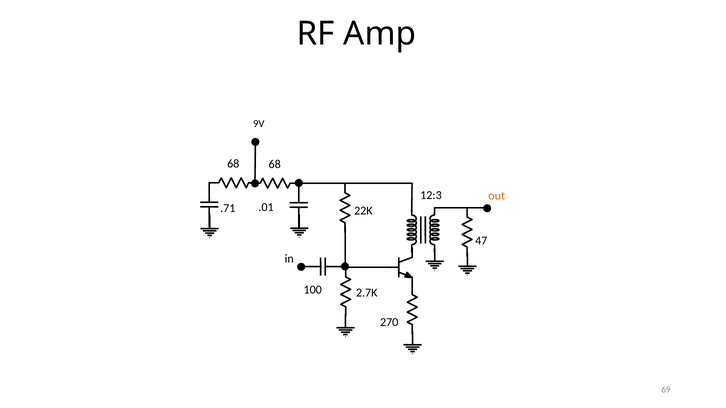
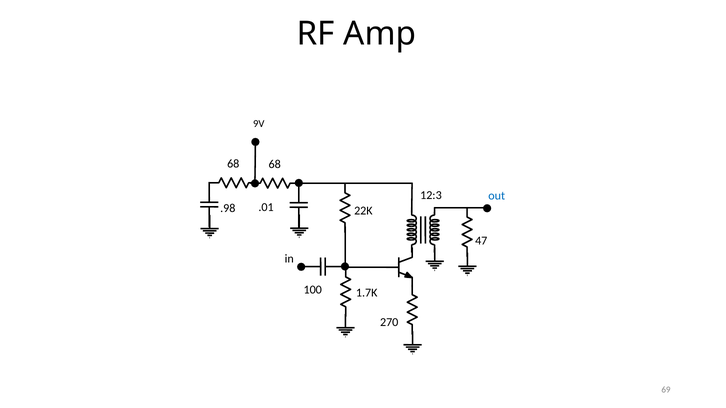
out colour: orange -> blue (497, 196)
.71: .71 -> .98 (228, 209)
2.7K: 2.7K -> 1.7K (367, 293)
